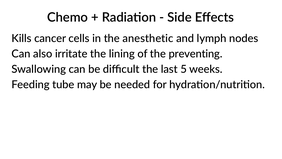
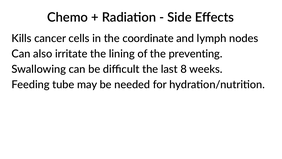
anesthetic: anesthetic -> coordinate (148, 38)
5: 5 -> 8 (184, 69)
